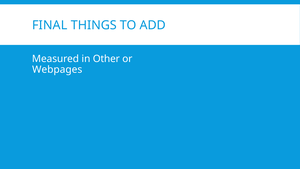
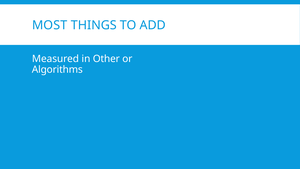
FINAL: FINAL -> MOST (50, 25)
Webpages: Webpages -> Algorithms (57, 69)
